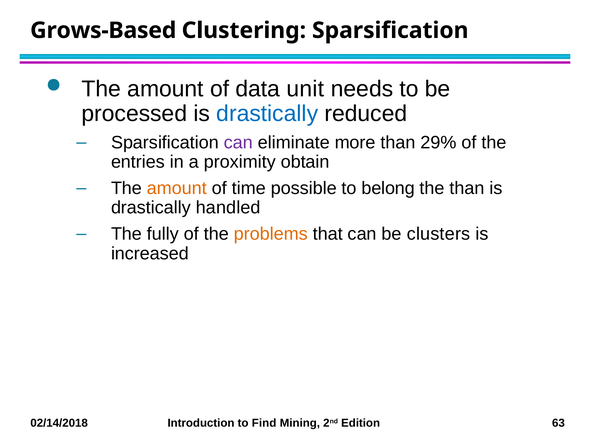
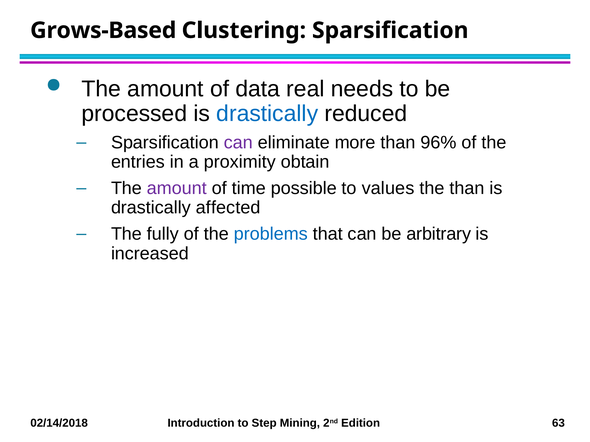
unit: unit -> real (305, 89)
29%: 29% -> 96% (439, 143)
amount colour: orange -> purple (177, 188)
belong: belong -> values (388, 188)
handled: handled -> affected (228, 208)
problems colour: orange -> blue (271, 234)
clusters: clusters -> arbitrary (439, 234)
Find: Find -> Step (264, 424)
